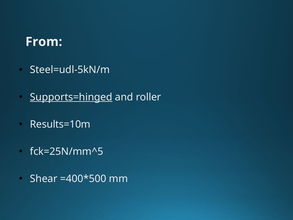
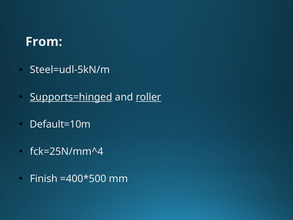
roller underline: none -> present (149, 97)
Results=10m: Results=10m -> Default=10m (60, 124)
fck=25N/mm^5: fck=25N/mm^5 -> fck=25N/mm^4 (67, 151)
Shear: Shear -> Finish (44, 178)
